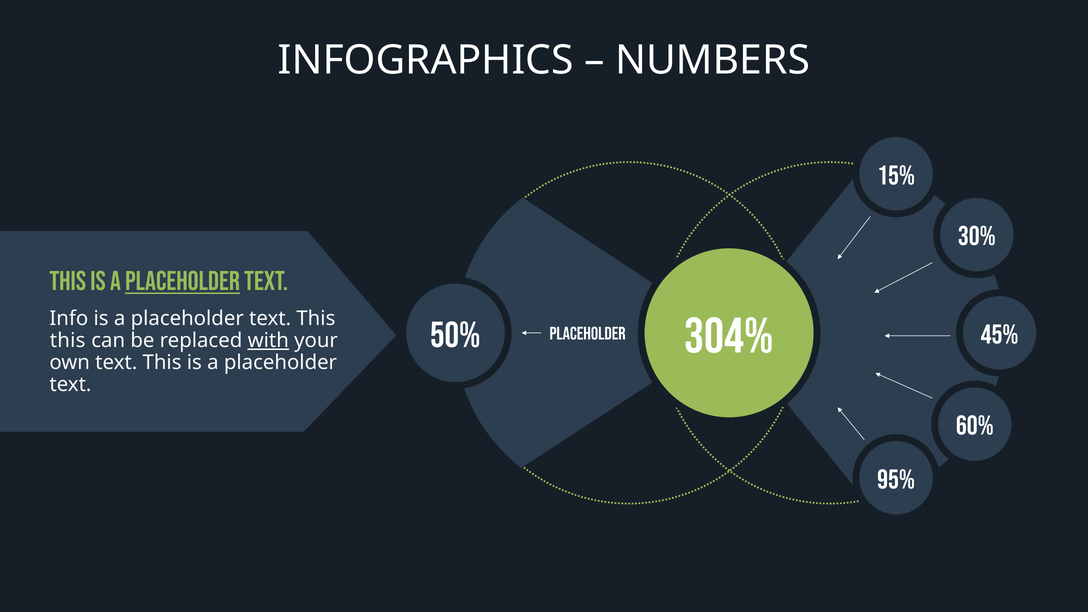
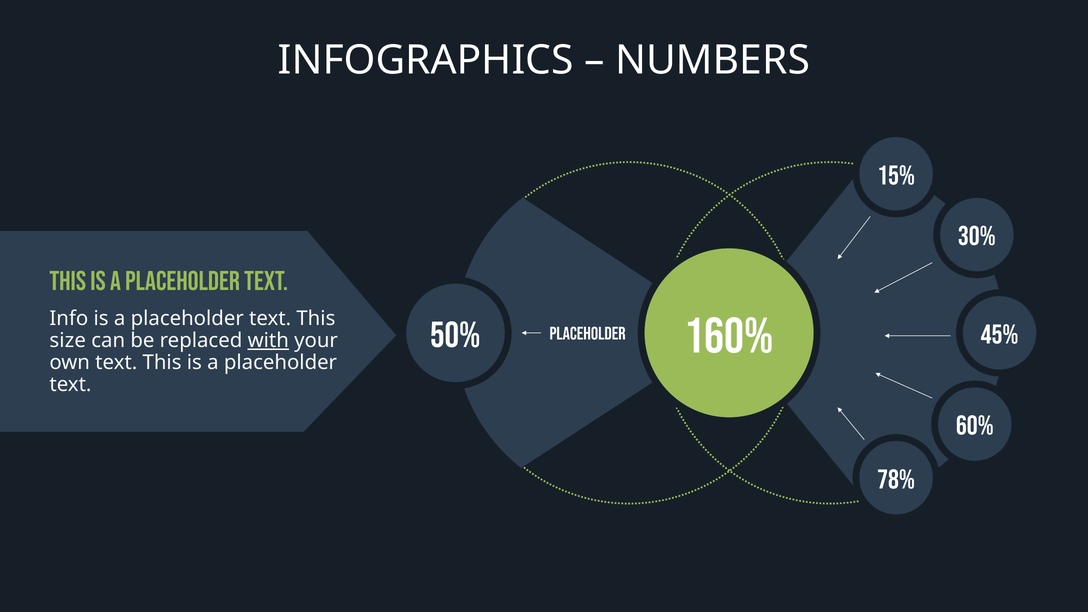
PLACEHOLDER underline: present -> none (183, 282)
304%: 304% -> 160% (729, 336)
this: this -> size (68, 341)
95%: 95% -> 78% (896, 480)
